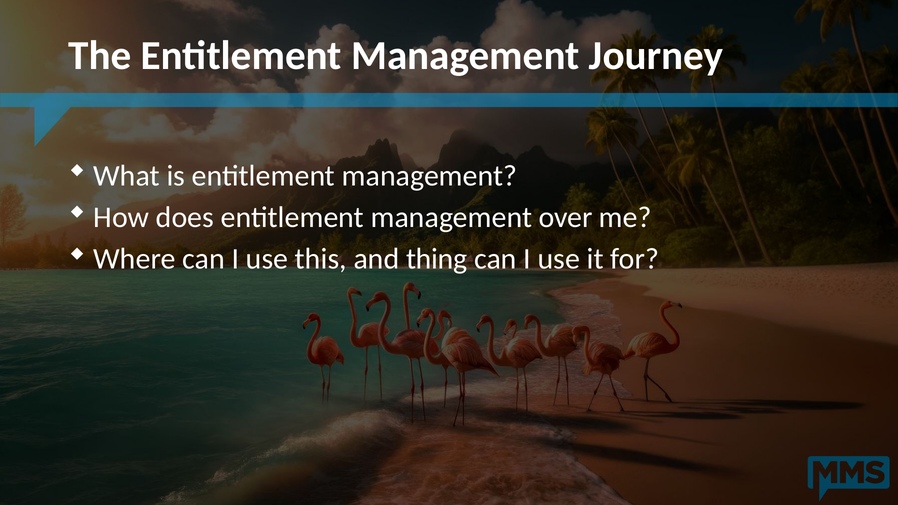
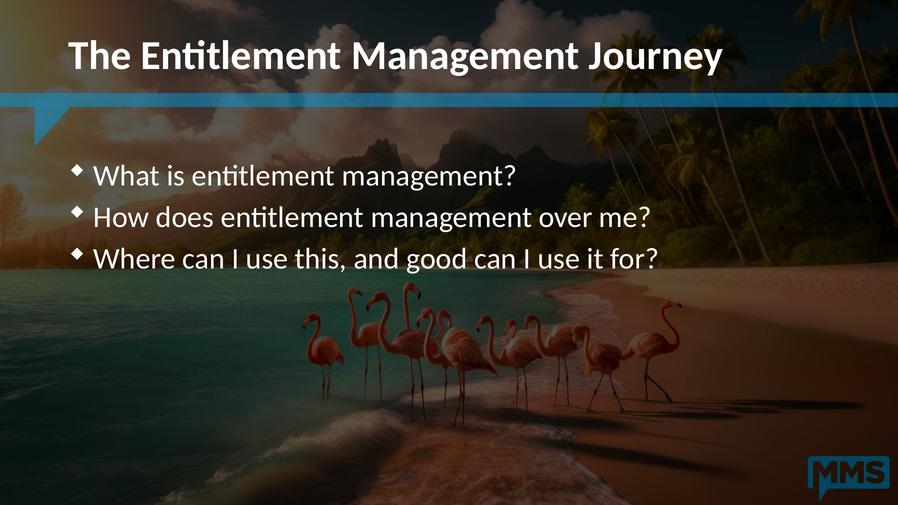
thing: thing -> good (437, 259)
